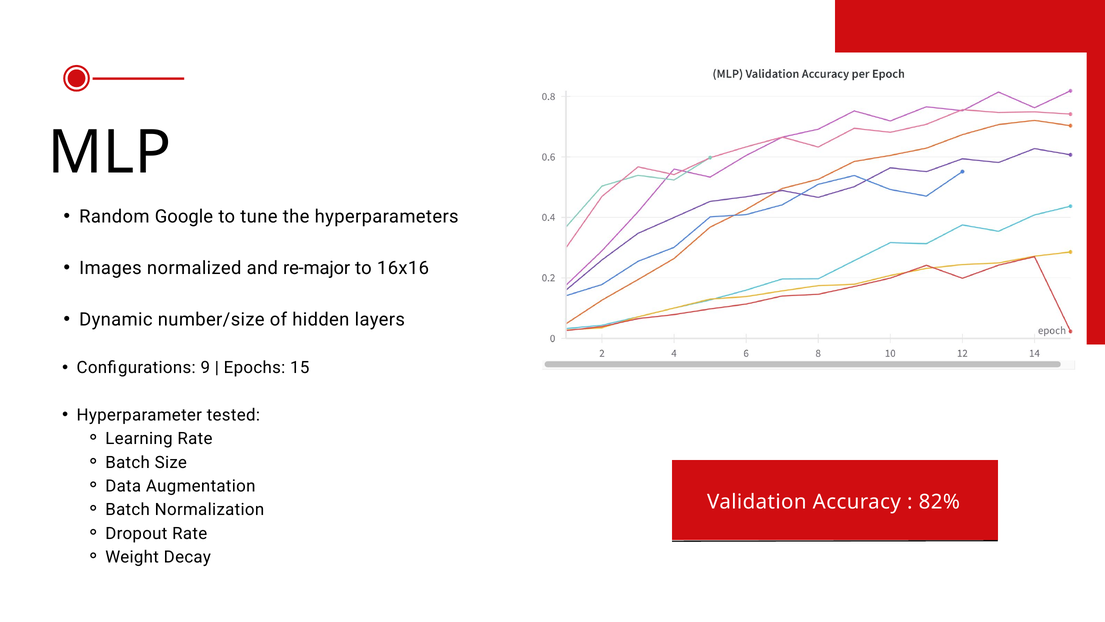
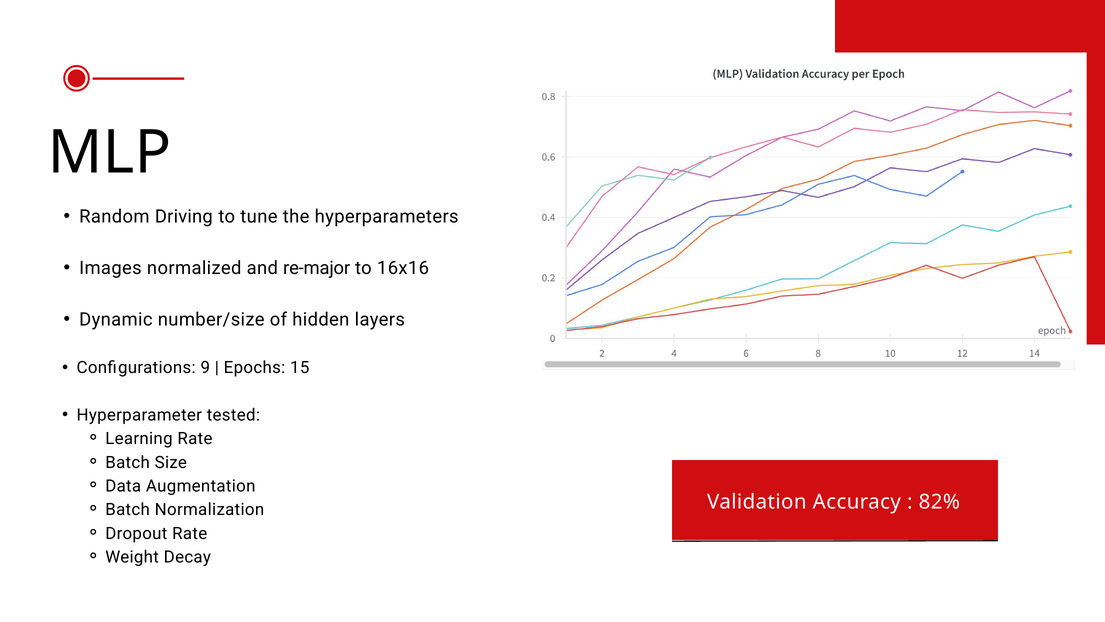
Google: Google -> Driving (184, 216)
